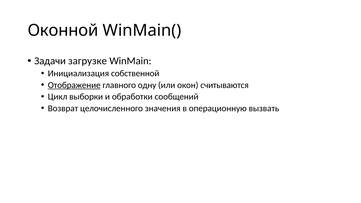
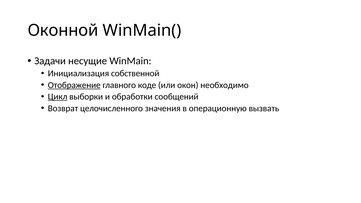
загрузке: загрузке -> несущие (88, 61)
одну: одну -> коде (147, 85)
считываются: считываются -> необходимо (225, 85)
Цикл underline: none -> present (58, 97)
